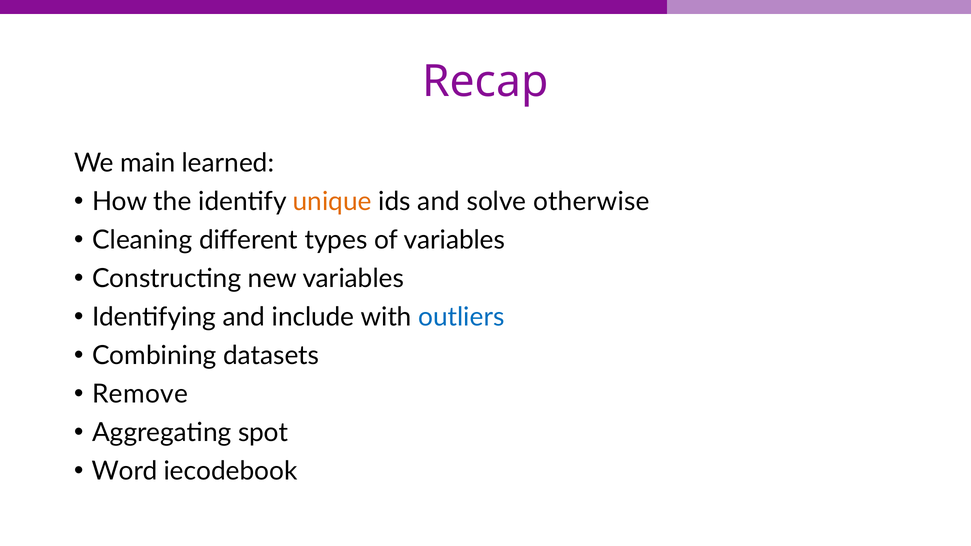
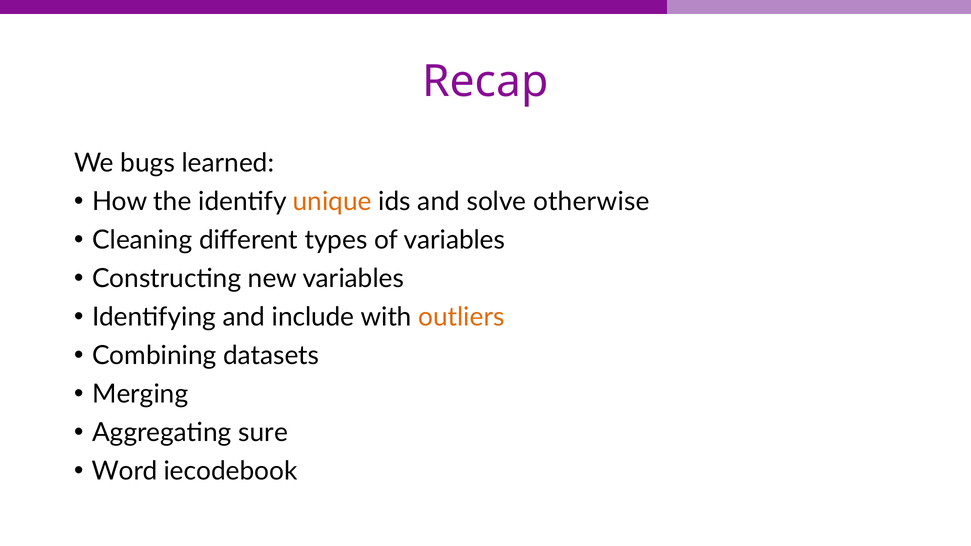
main: main -> bugs (148, 163)
outliers colour: blue -> orange (461, 317)
Remove: Remove -> Merging (140, 394)
spot: spot -> sure (263, 433)
